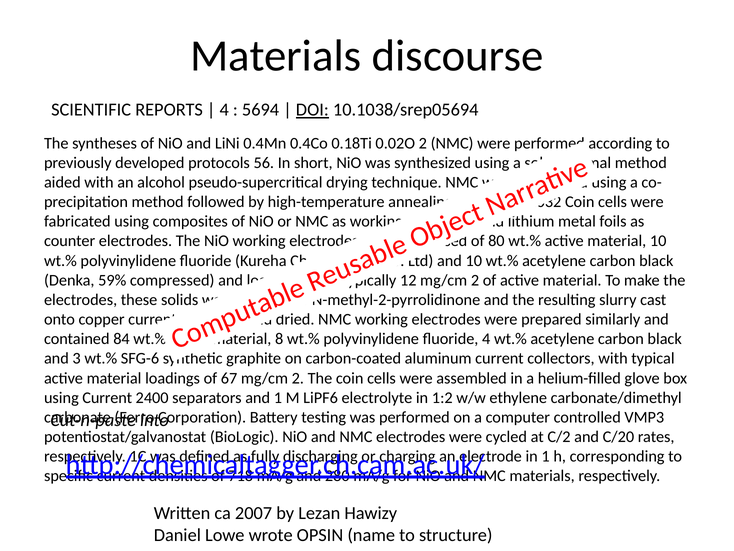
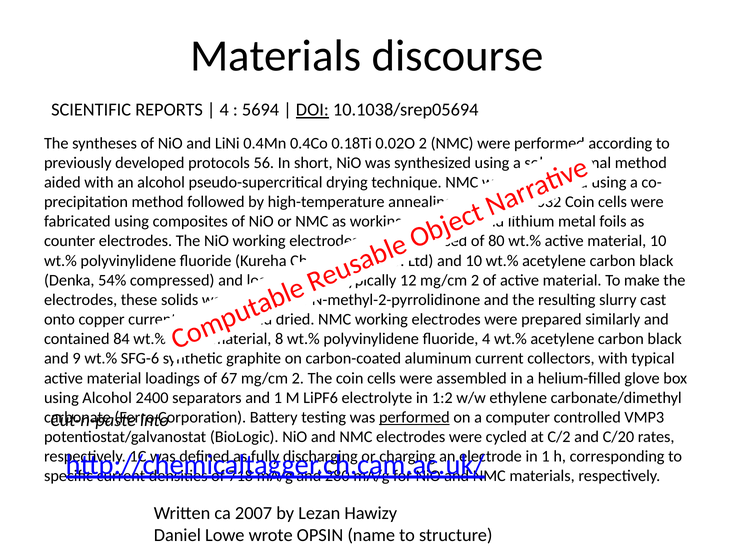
59%: 59% -> 54% (112, 280)
3: 3 -> 9 (77, 358)
using Current: Current -> Alcohol (107, 397)
performed underline: none -> present (414, 417)
